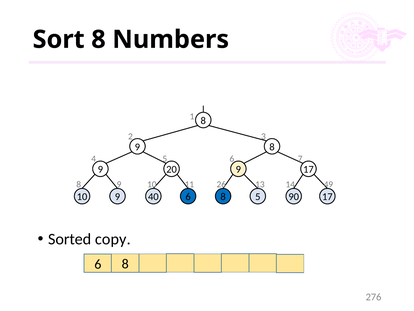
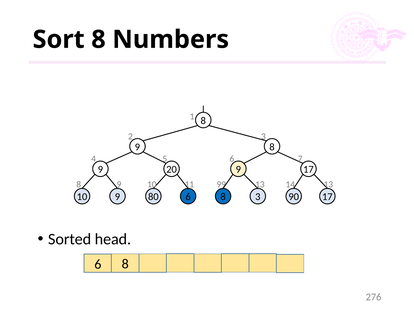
26: 26 -> 99 (221, 184)
14 49: 49 -> 13 (328, 184)
40: 40 -> 80 (153, 197)
8 5: 5 -> 3 (258, 197)
copy: copy -> head (113, 239)
